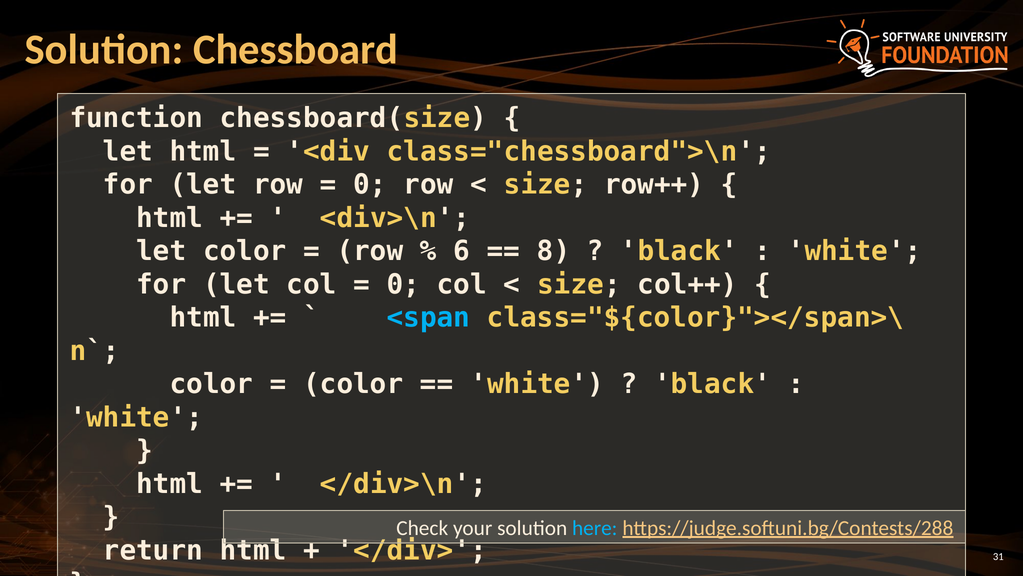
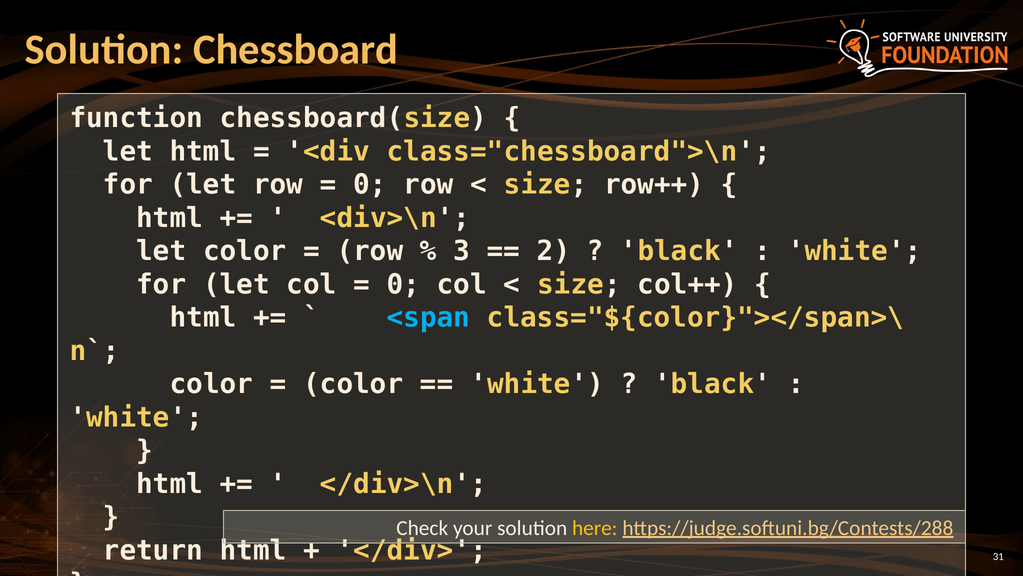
6: 6 -> 3 (462, 251)
8: 8 -> 2 (554, 251)
here colour: light blue -> yellow (595, 528)
